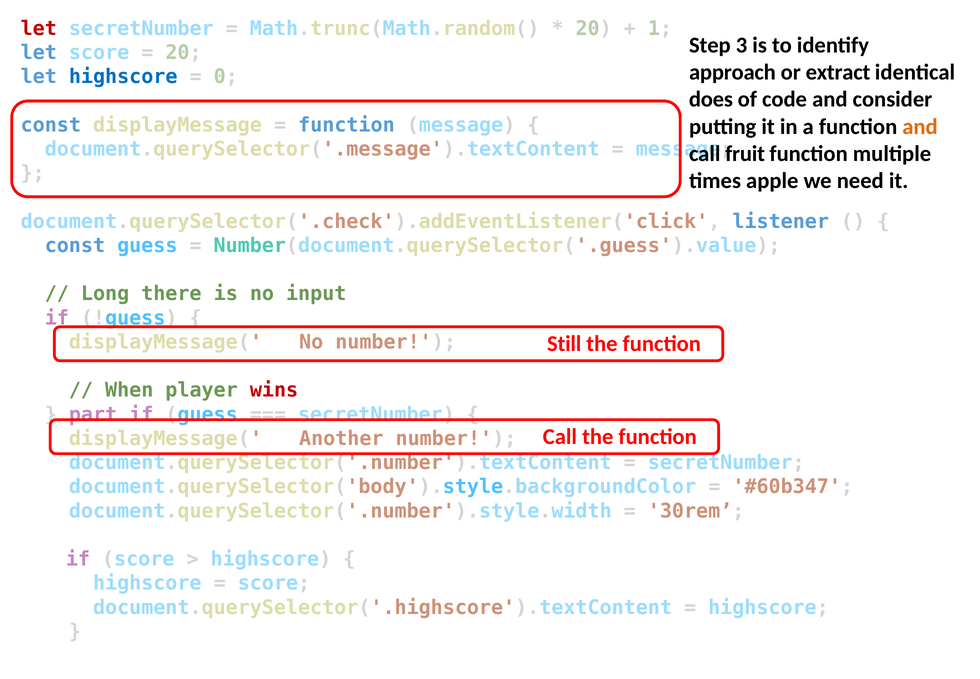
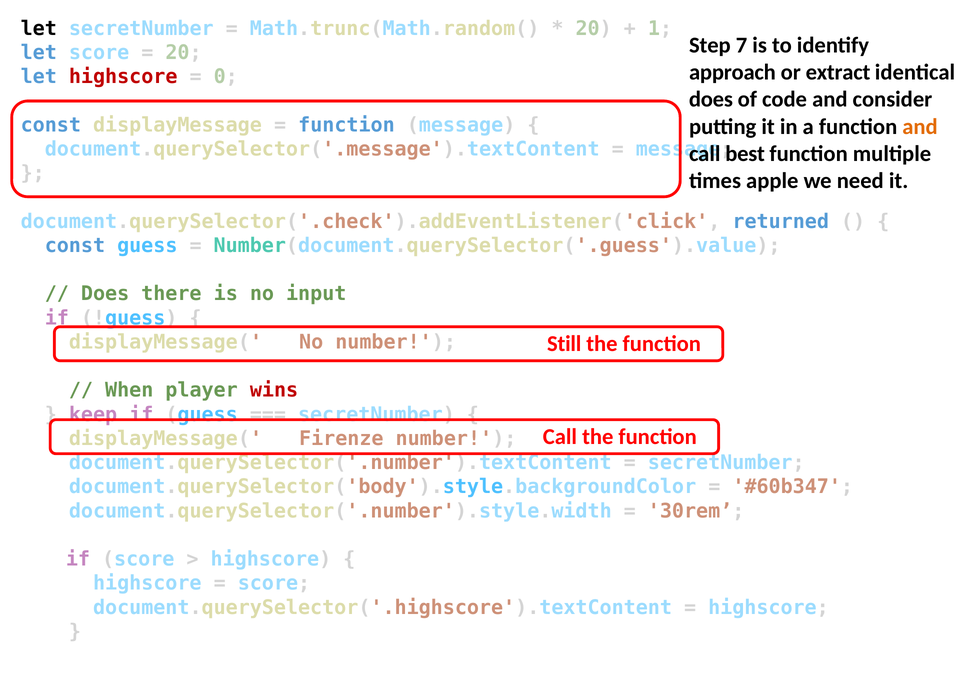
let colour: red -> black (39, 28)
3: 3 -> 7 (741, 45)
highscore colour: blue -> red (123, 77)
fruit: fruit -> best (745, 154)
listener: listener -> returned (781, 221)
Long: Long -> Does (105, 294)
part: part -> keep (93, 414)
Another: Another -> Firenze (341, 438)
